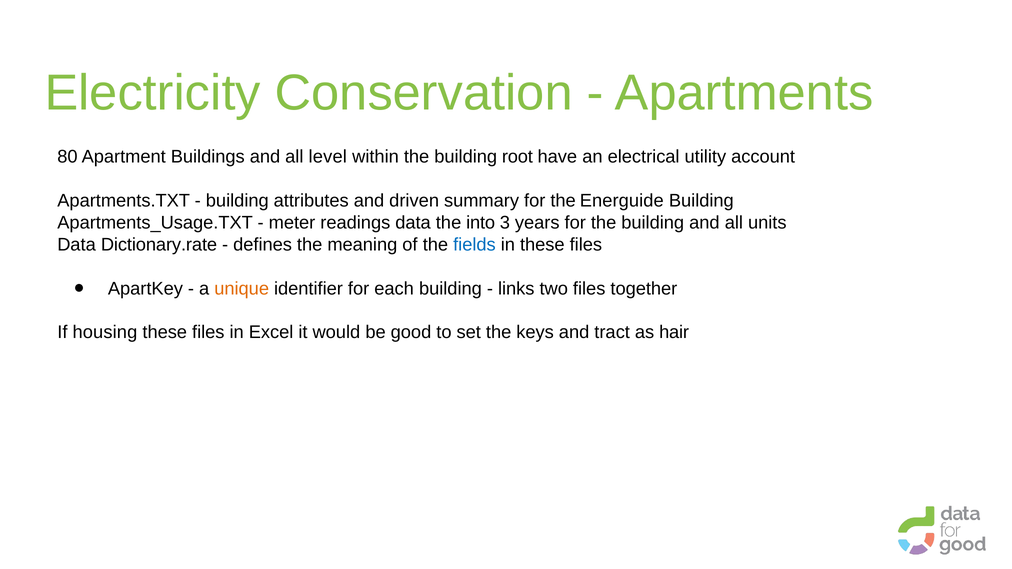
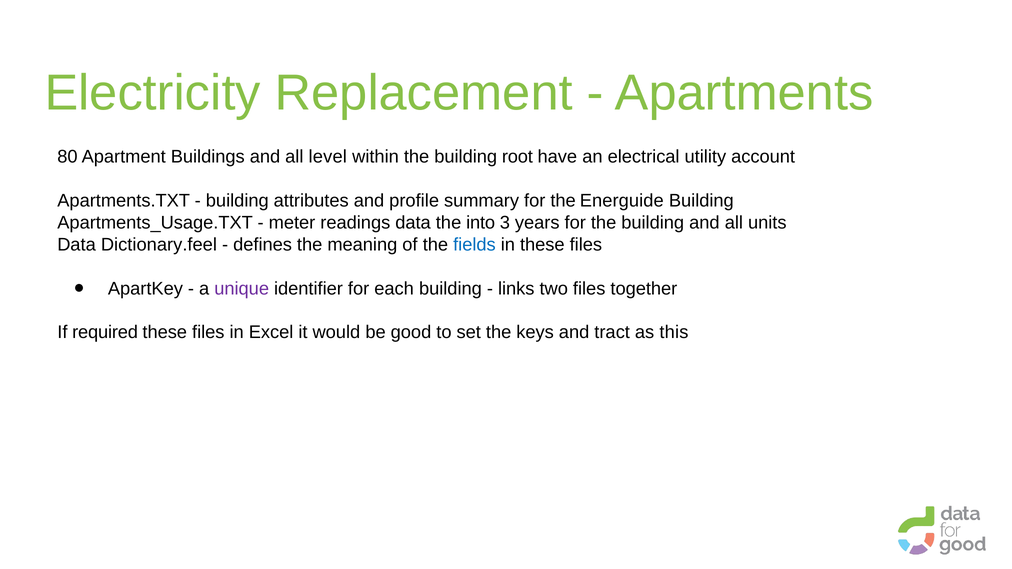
Conservation: Conservation -> Replacement (424, 93)
driven: driven -> profile (414, 201)
Dictionary.rate: Dictionary.rate -> Dictionary.feel (159, 245)
unique colour: orange -> purple (242, 289)
housing: housing -> required (105, 333)
hair: hair -> this (674, 333)
